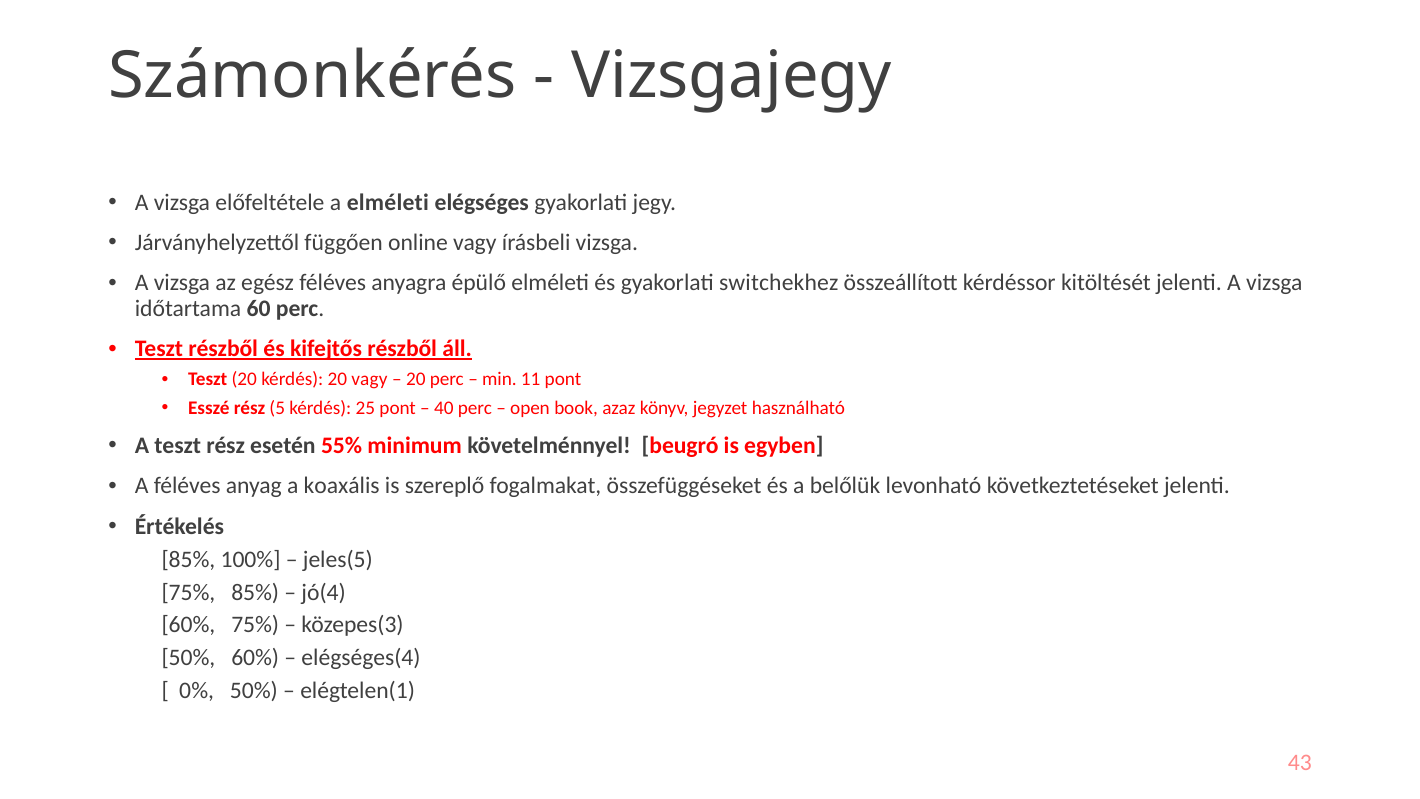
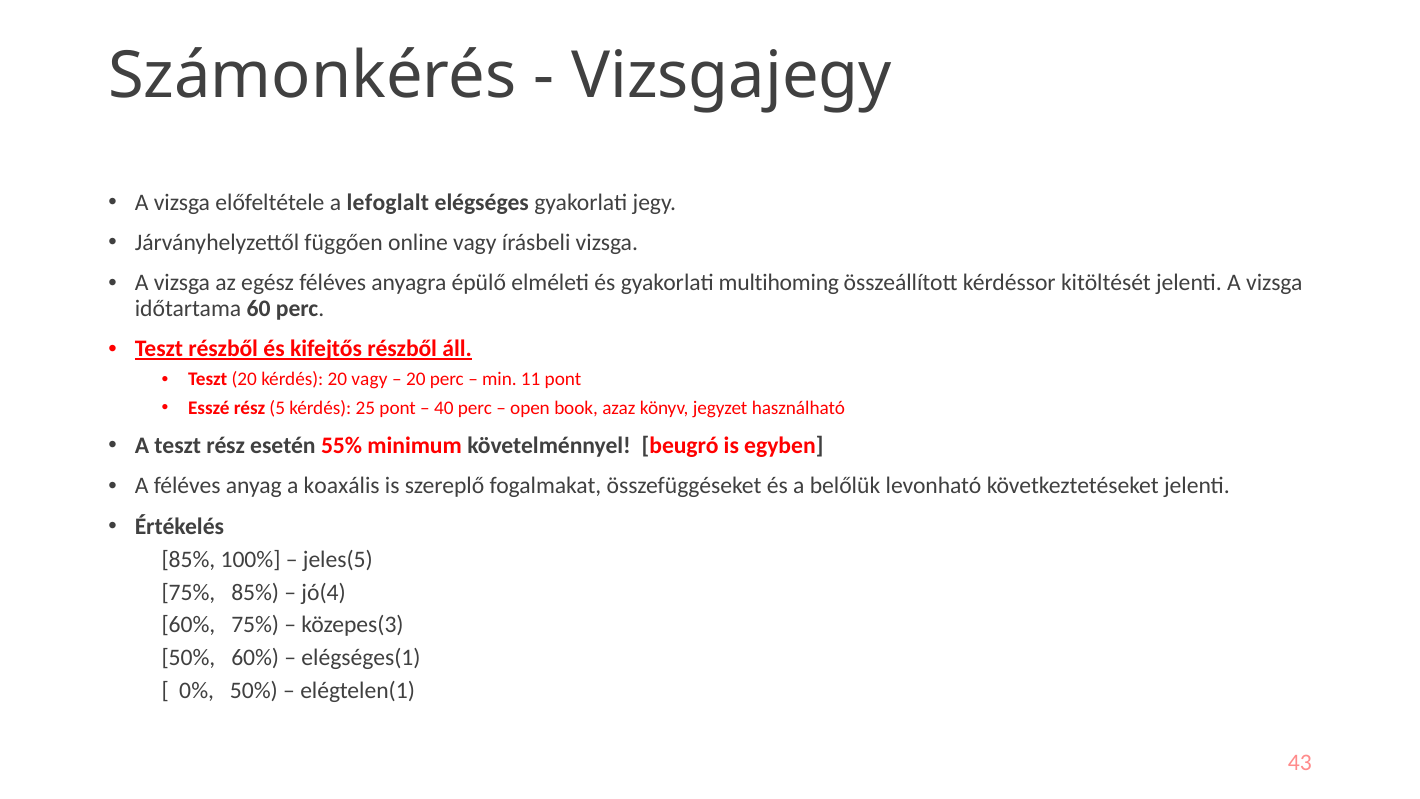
a elméleti: elméleti -> lefoglalt (388, 202)
switchekhez: switchekhez -> multihoming (779, 283)
elégséges(4: elégséges(4 -> elégséges(1 (361, 658)
